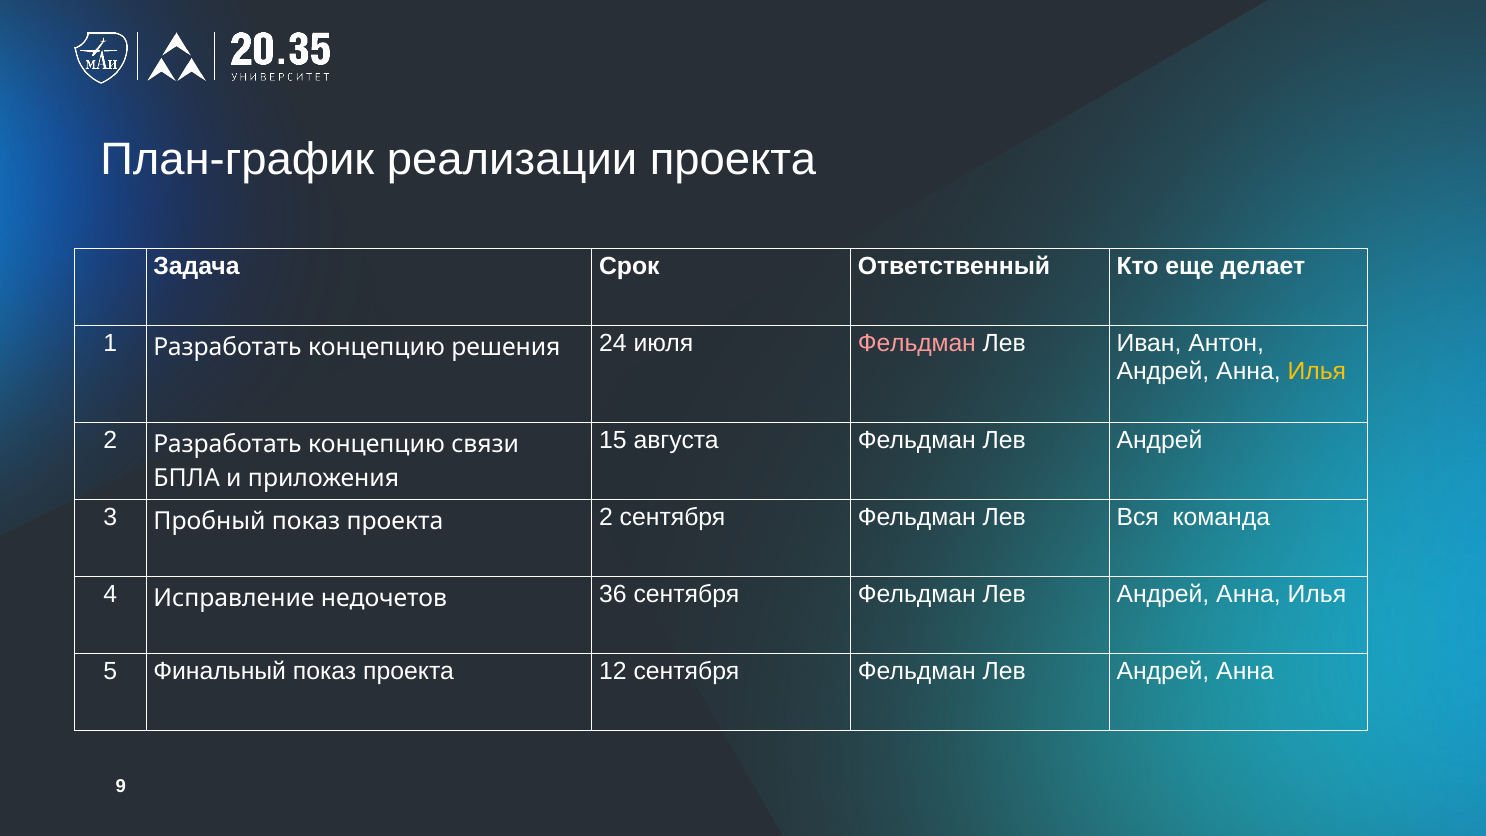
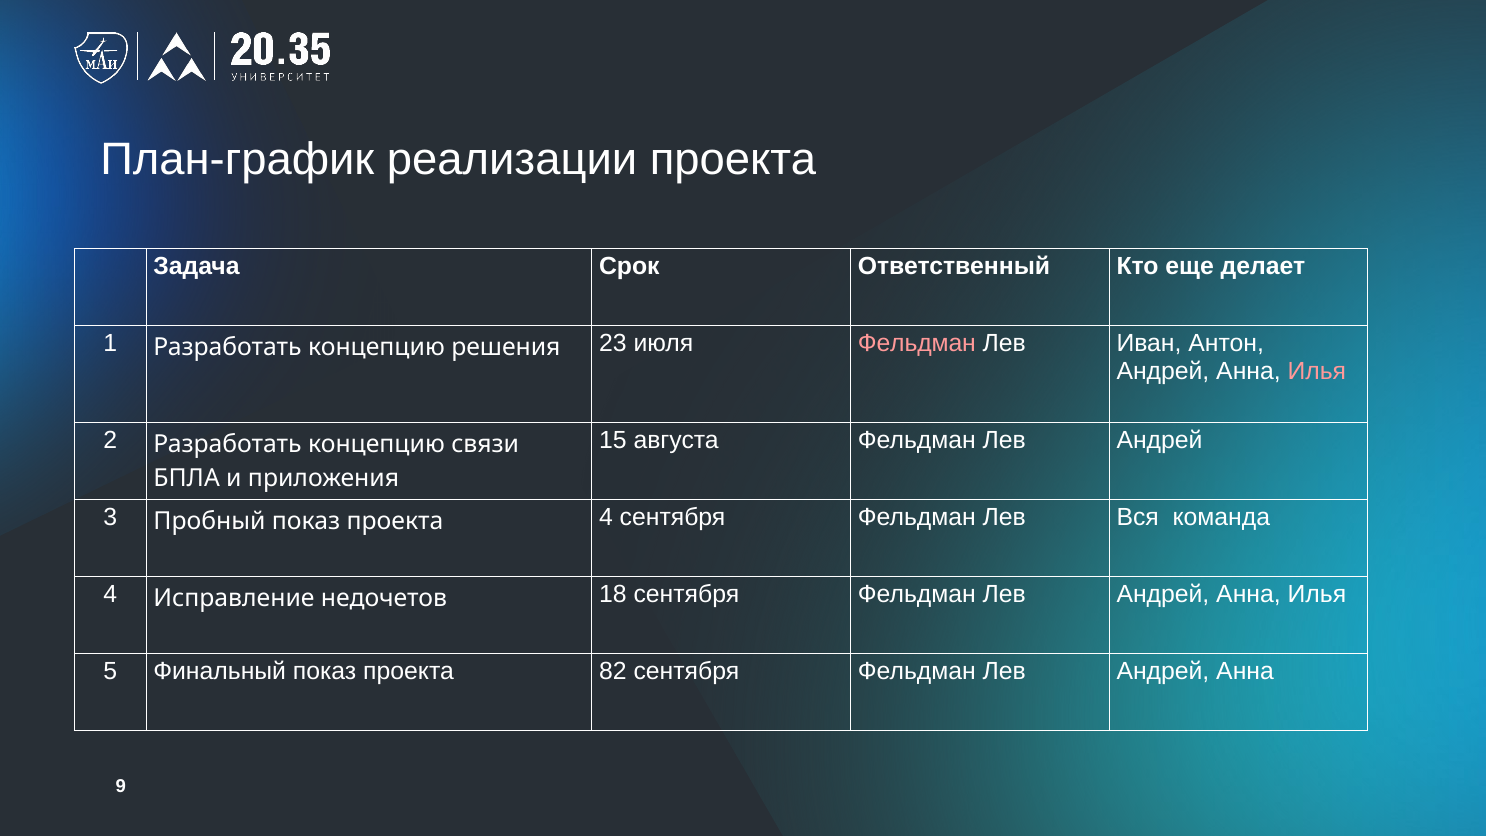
24: 24 -> 23 (613, 343)
Илья colour: yellow -> pink (1317, 371)
проекта 2: 2 -> 4 (606, 517)
36: 36 -> 18 (613, 594)
12: 12 -> 82 (613, 671)
